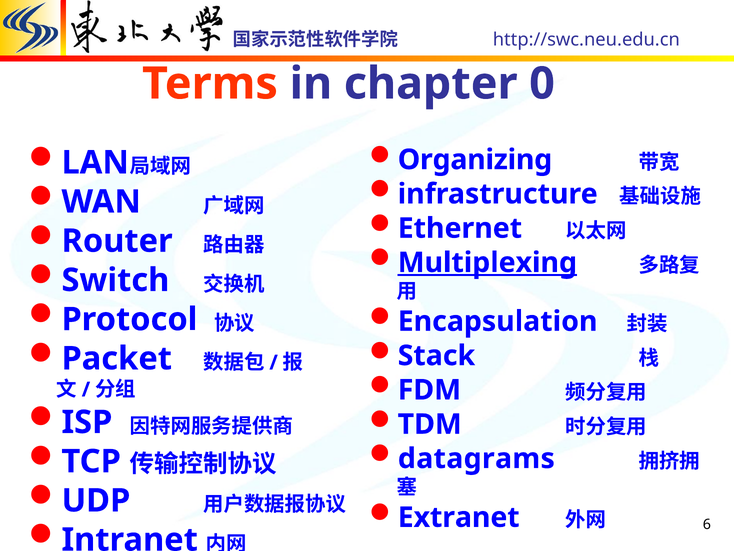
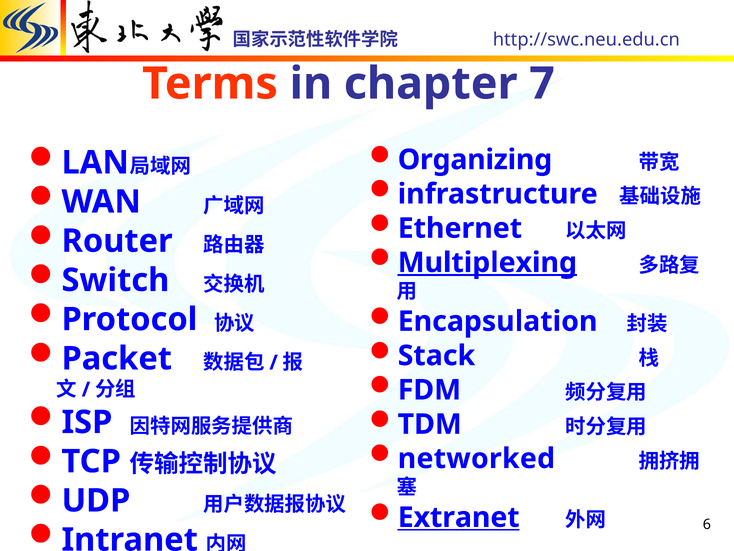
0: 0 -> 7 (542, 84)
datagrams: datagrams -> networked (476, 458)
Extranet underline: none -> present (459, 517)
